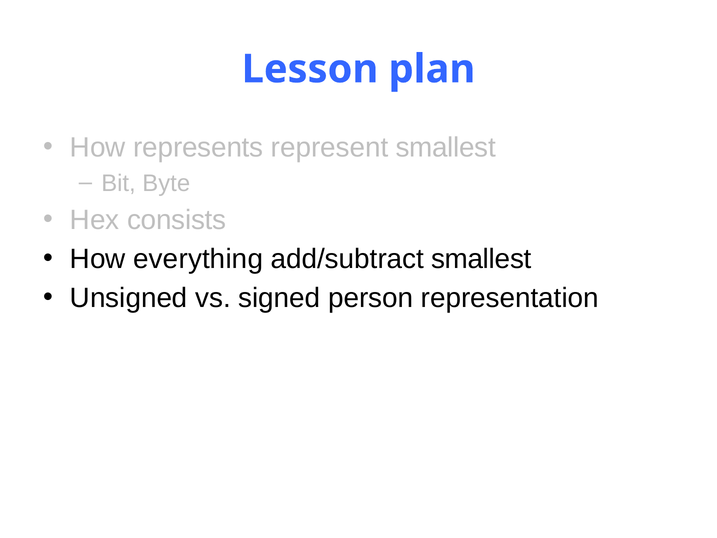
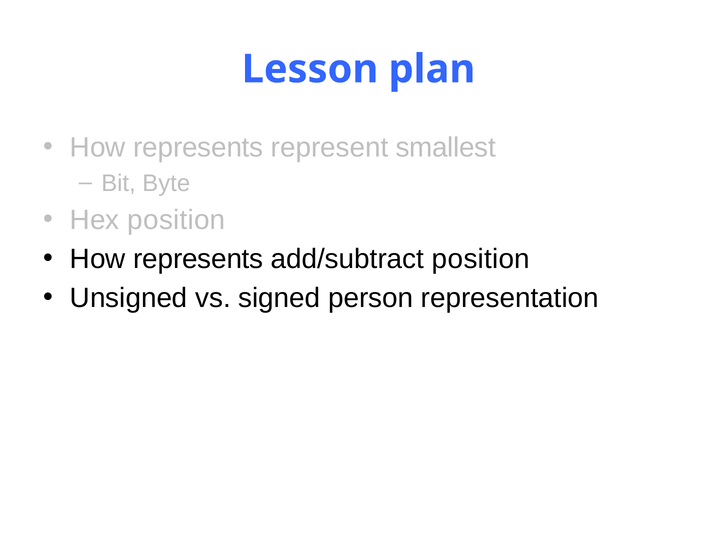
Hex consists: consists -> position (176, 220)
everything: everything -> represents (198, 259)
add/subtract smallest: smallest -> position (481, 259)
